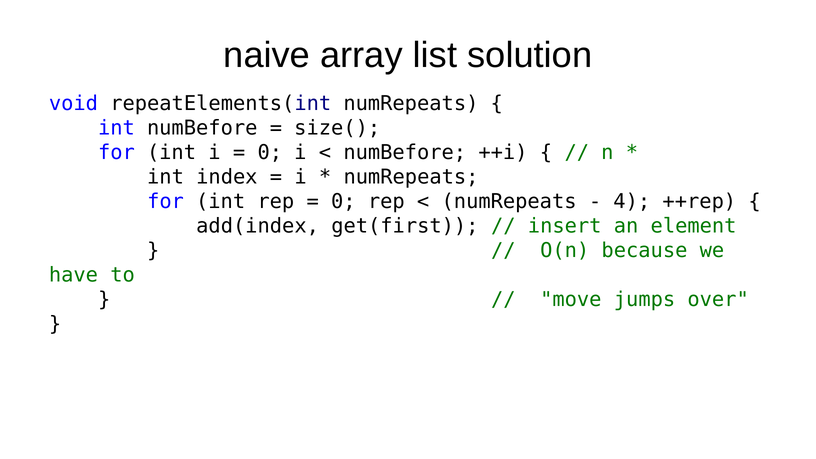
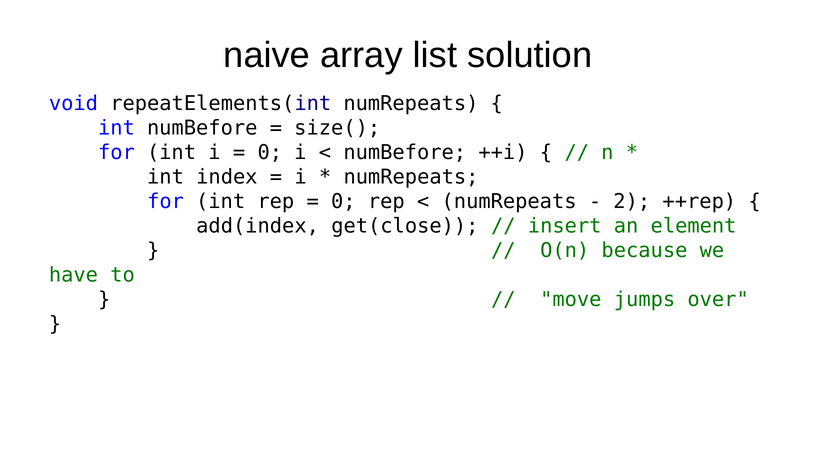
4: 4 -> 2 (632, 202)
get(first: get(first -> get(close (405, 226)
